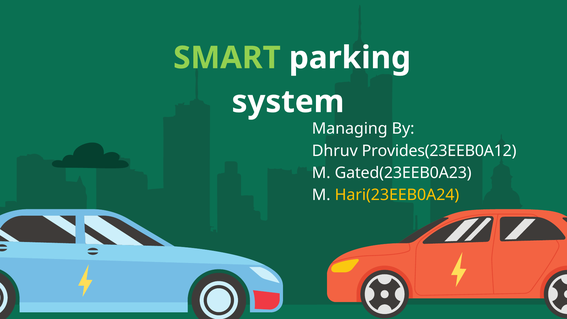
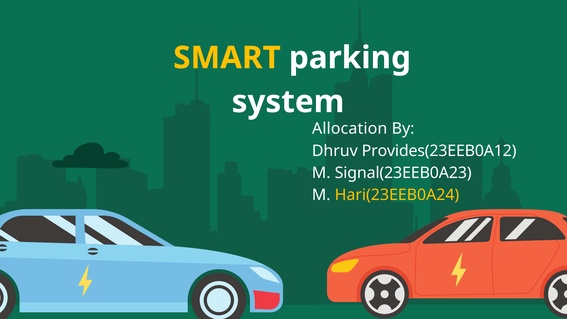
SMART colour: light green -> yellow (227, 58)
Managing: Managing -> Allocation (350, 129)
Gated(23EEB0A23: Gated(23EEB0A23 -> Signal(23EEB0A23 (403, 173)
